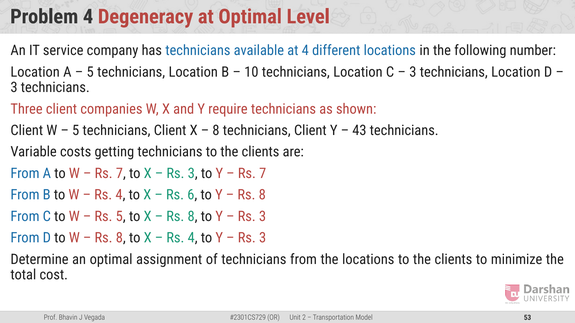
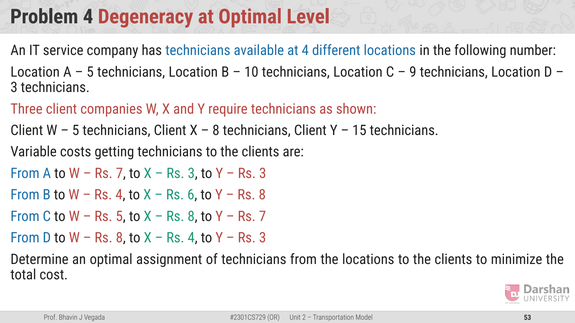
3: 3 -> 9 (413, 72)
43: 43 -> 15 (359, 131)
7: 7 -> 3 (263, 174)
3: 3 -> 7 (263, 217)
